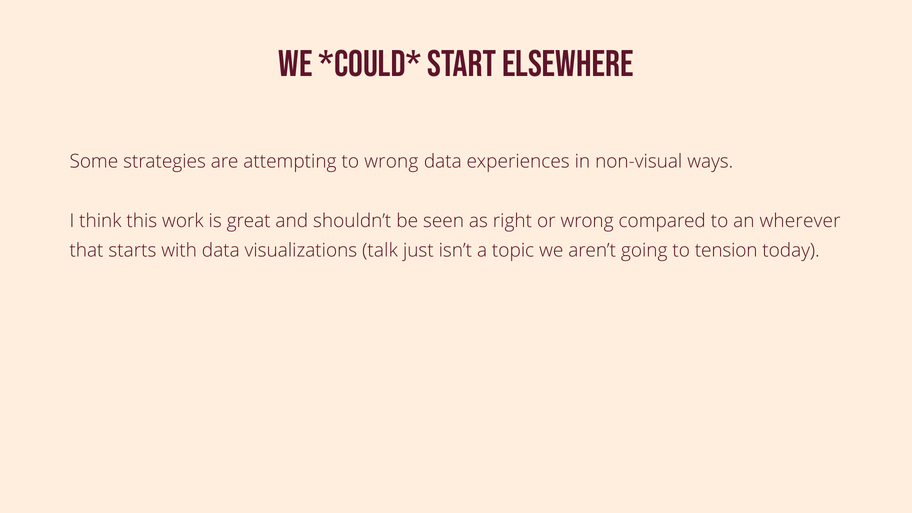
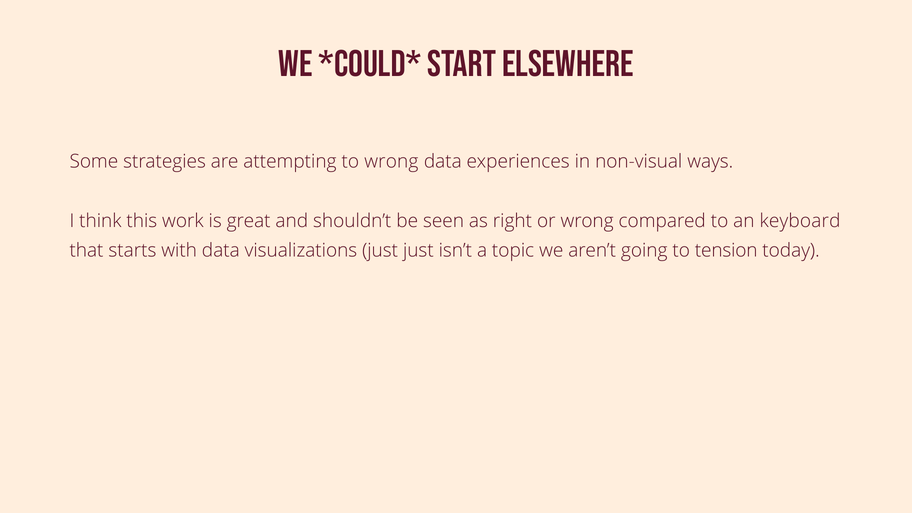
wherever: wherever -> keyboard (800, 221)
visualizations talk: talk -> just (380, 251)
